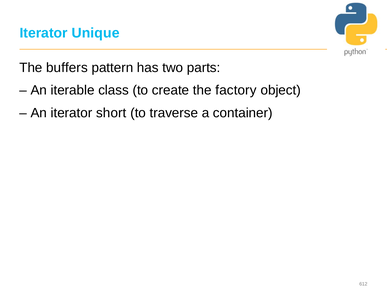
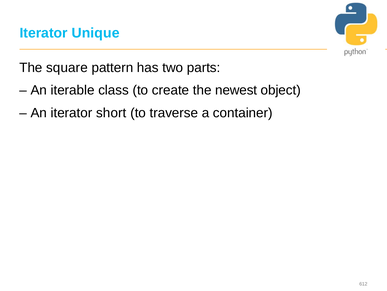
buffers: buffers -> square (67, 67)
factory: factory -> newest (236, 90)
